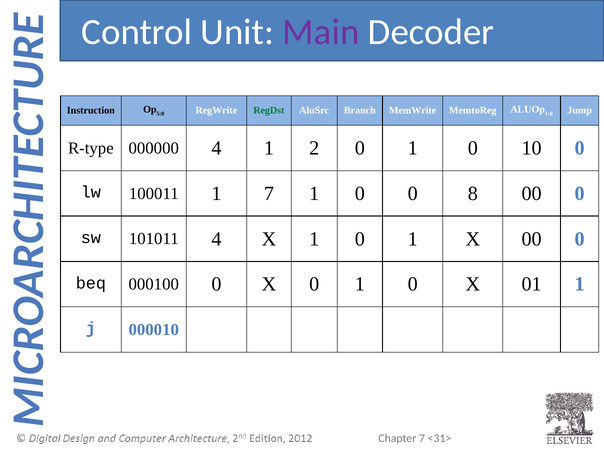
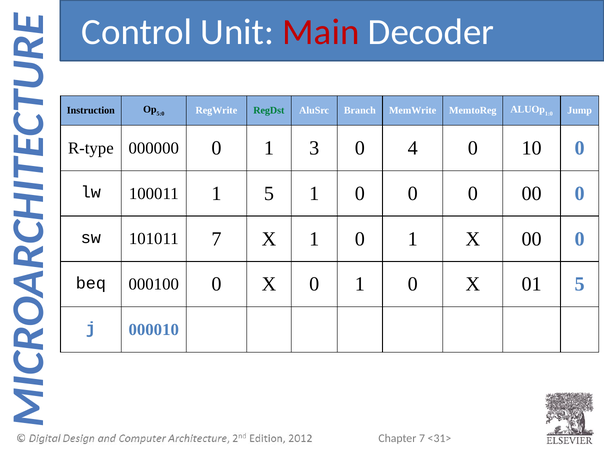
Main colour: purple -> red (321, 32)
000000 4: 4 -> 0 (216, 148)
2: 2 -> 3 (314, 148)
1: 1 -> 4 (413, 148)
1 7: 7 -> 5 (269, 193)
0 0 8: 8 -> 0 (473, 193)
101011 4: 4 -> 7 (216, 239)
01 1: 1 -> 5 (580, 284)
